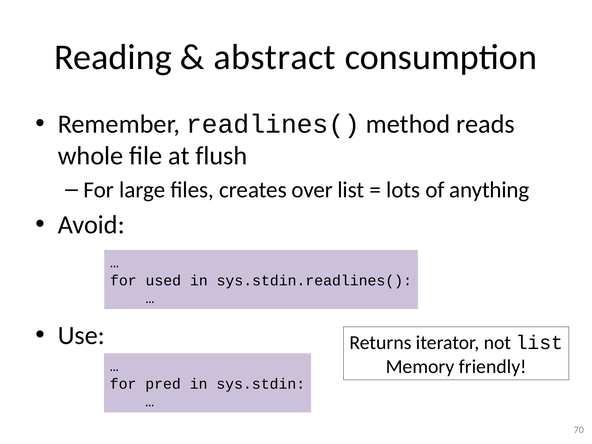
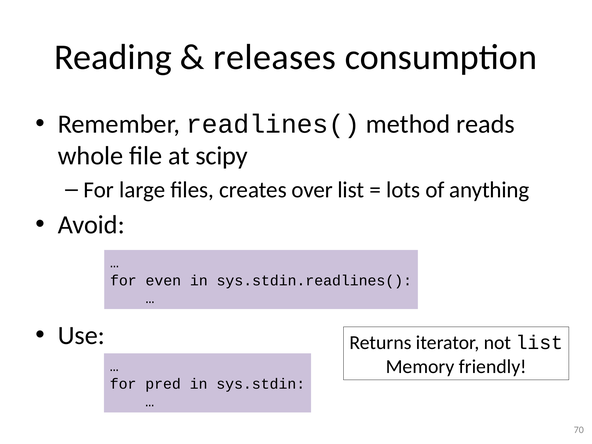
abstract: abstract -> releases (275, 57)
flush: flush -> scipy (222, 156)
used: used -> even (163, 281)
